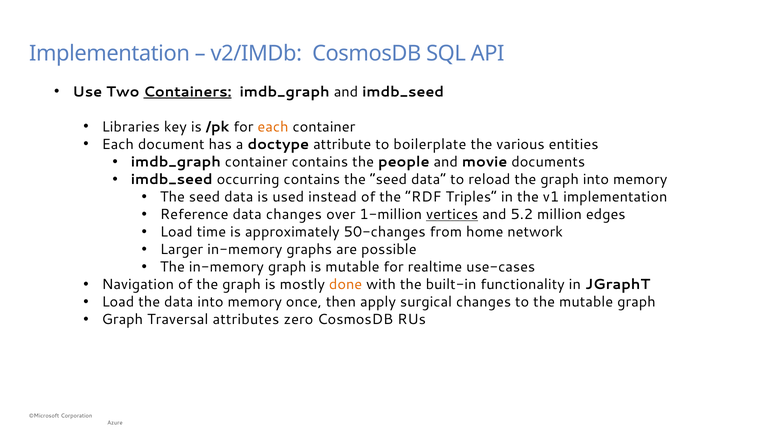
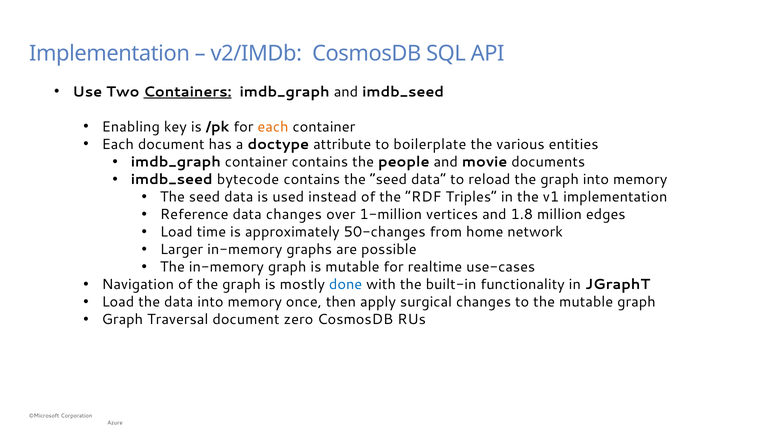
Libraries: Libraries -> Enabling (131, 127)
occurring: occurring -> bytecode (248, 179)
vertices underline: present -> none (452, 214)
5.2: 5.2 -> 1.8 (522, 214)
done colour: orange -> blue (346, 284)
Traversal attributes: attributes -> document (246, 319)
